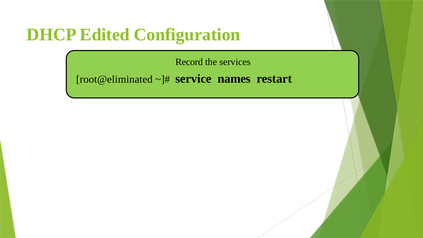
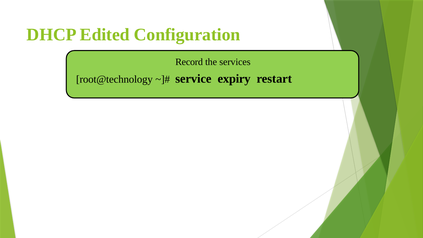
root@eliminated: root@eliminated -> root@technology (114, 79)
names: names -> expiry (234, 79)
